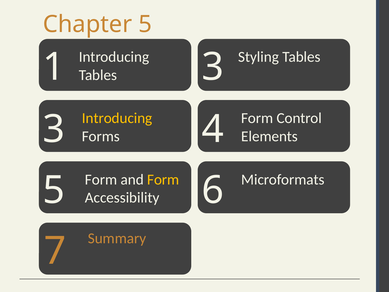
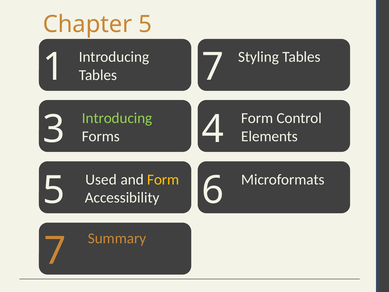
1 3: 3 -> 7 (213, 67)
Introducing colour: yellow -> light green (117, 118)
Form: Form -> Used (101, 179)
